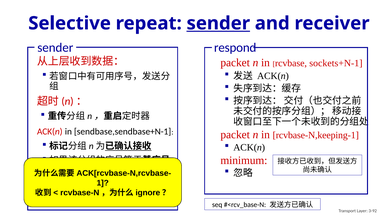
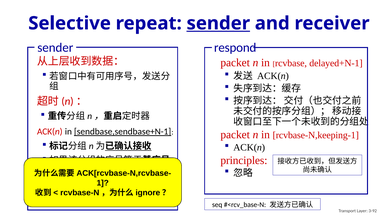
sockets+N-1: sockets+N-1 -> delayed+N-1 (336, 63)
sendbase,sendbase+N-1 underline: none -> present (123, 131)
minimum: minimum -> principles (244, 160)
